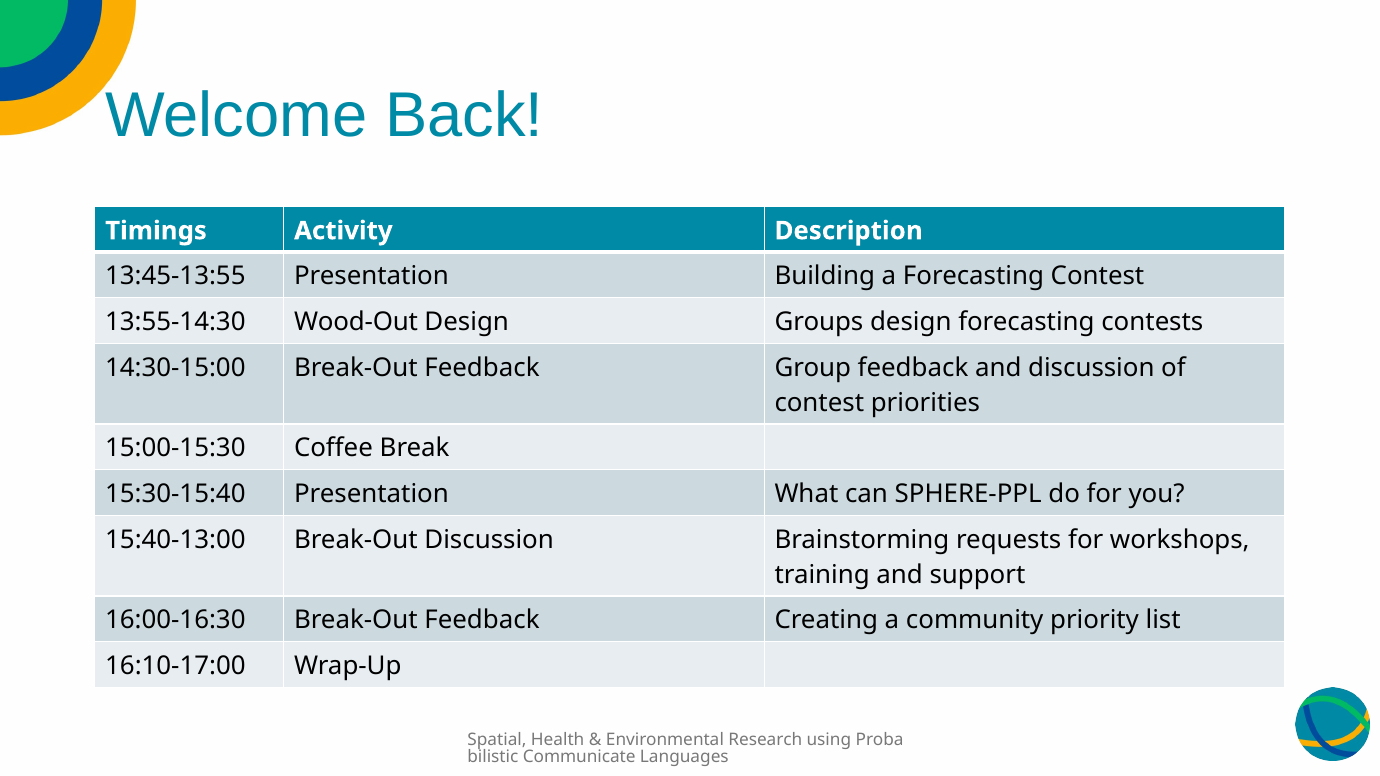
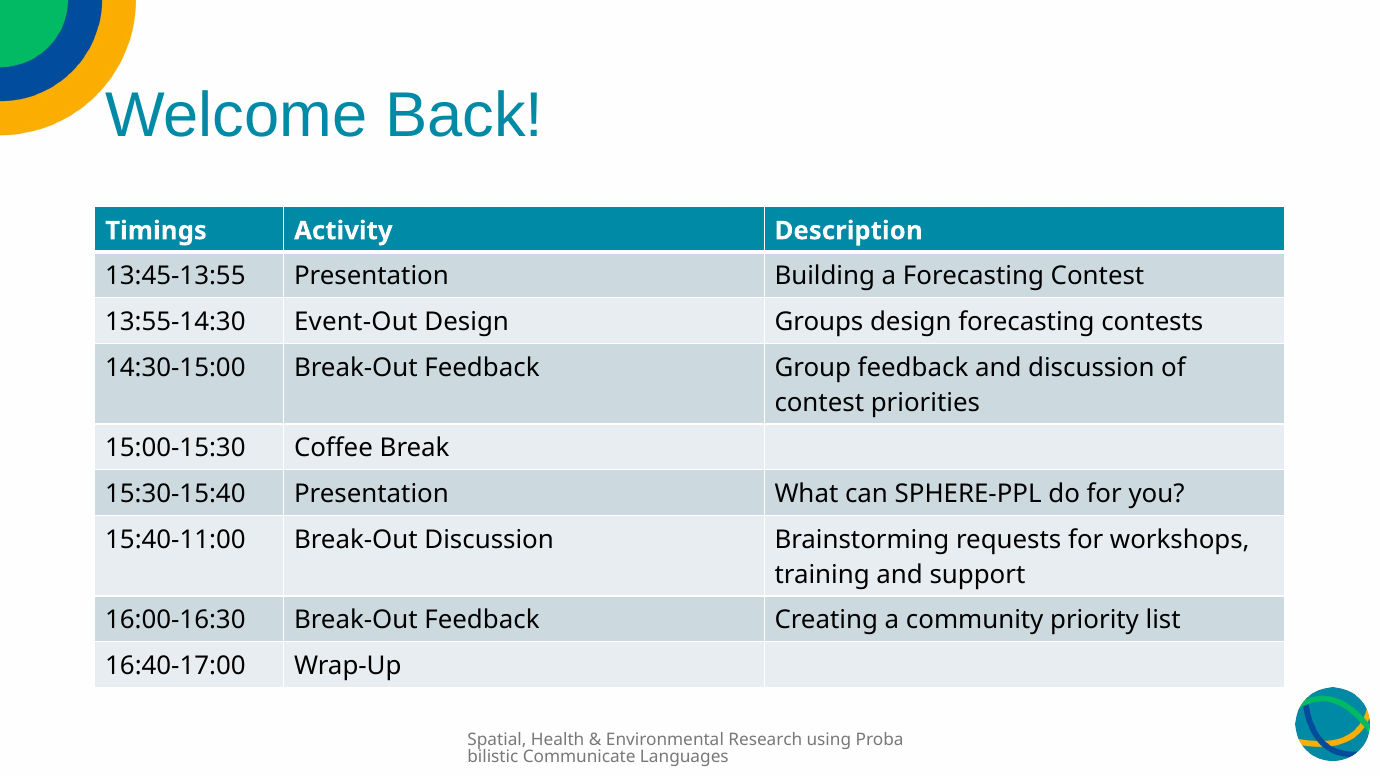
Wood-Out: Wood-Out -> Event-Out (356, 322)
15:40-13:00: 15:40-13:00 -> 15:40-11:00 (175, 540)
16:10-17:00: 16:10-17:00 -> 16:40-17:00 (175, 666)
